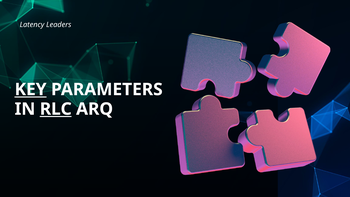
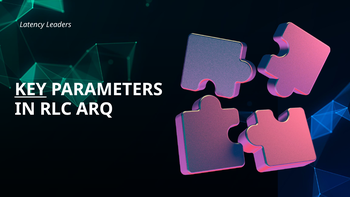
RLC underline: present -> none (56, 109)
